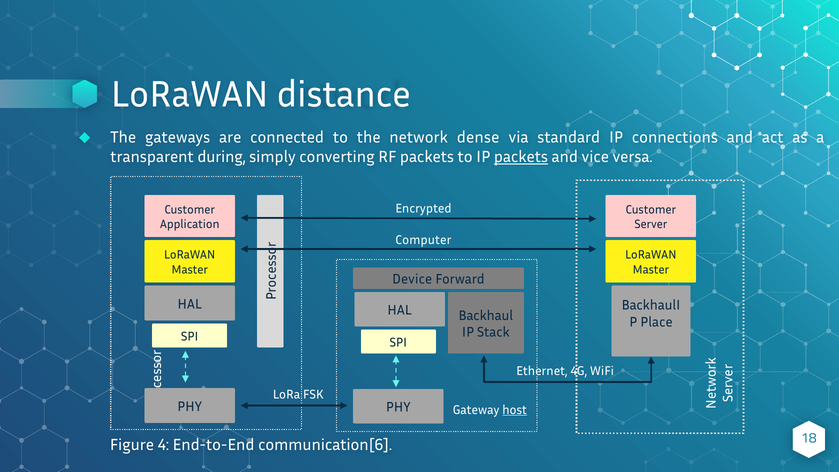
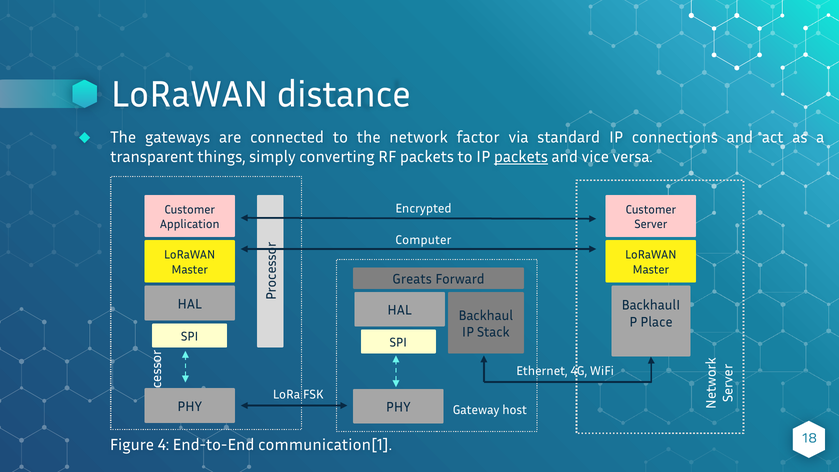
dense: dense -> factor (478, 137)
during: during -> things (221, 157)
Device: Device -> Greats (412, 279)
host underline: present -> none (515, 410)
communication[6: communication[6 -> communication[1 (325, 445)
